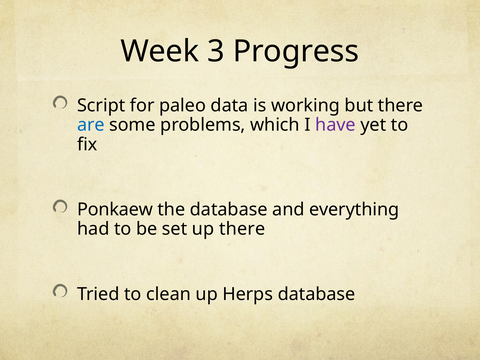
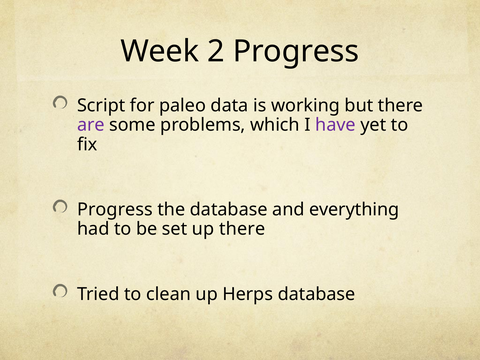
3: 3 -> 2 (216, 51)
are colour: blue -> purple (91, 125)
Ponkaew: Ponkaew -> Progress (115, 210)
